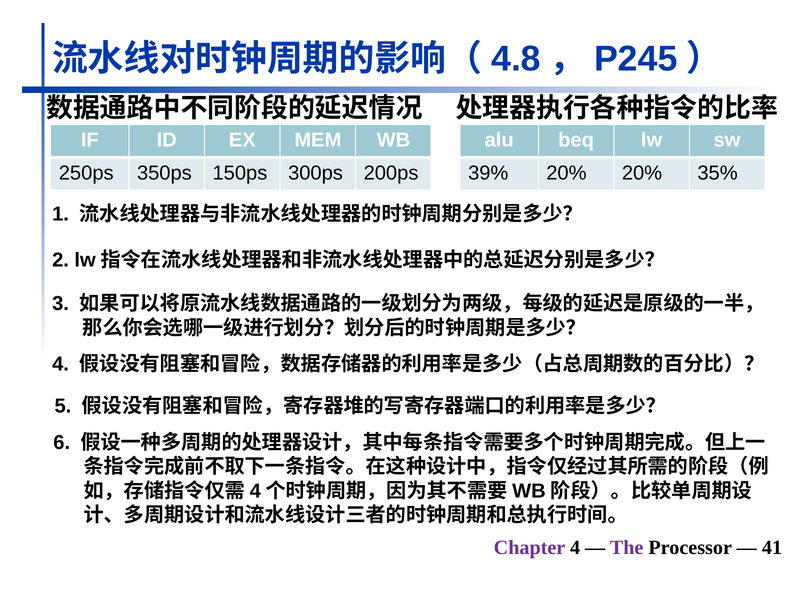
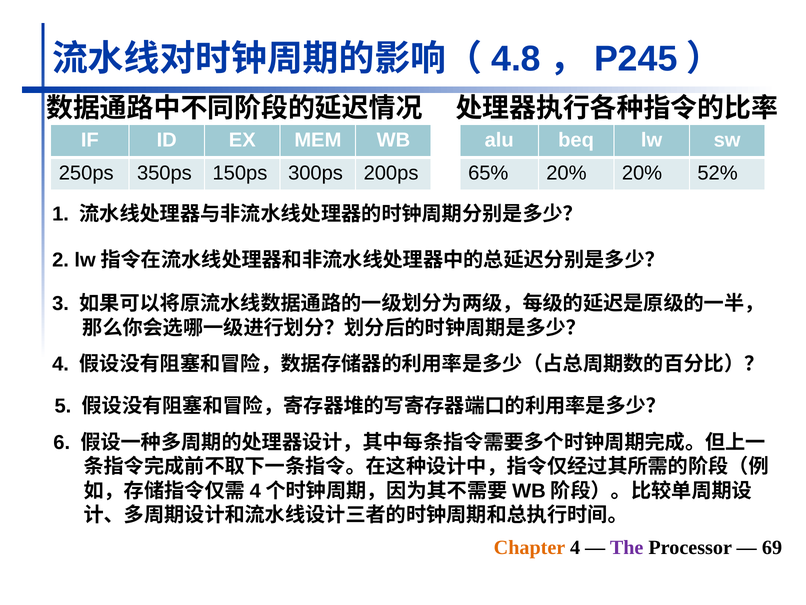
39%: 39% -> 65% (488, 173)
35%: 35% -> 52% (718, 173)
Chapter colour: purple -> orange (529, 547)
41: 41 -> 69 (772, 547)
